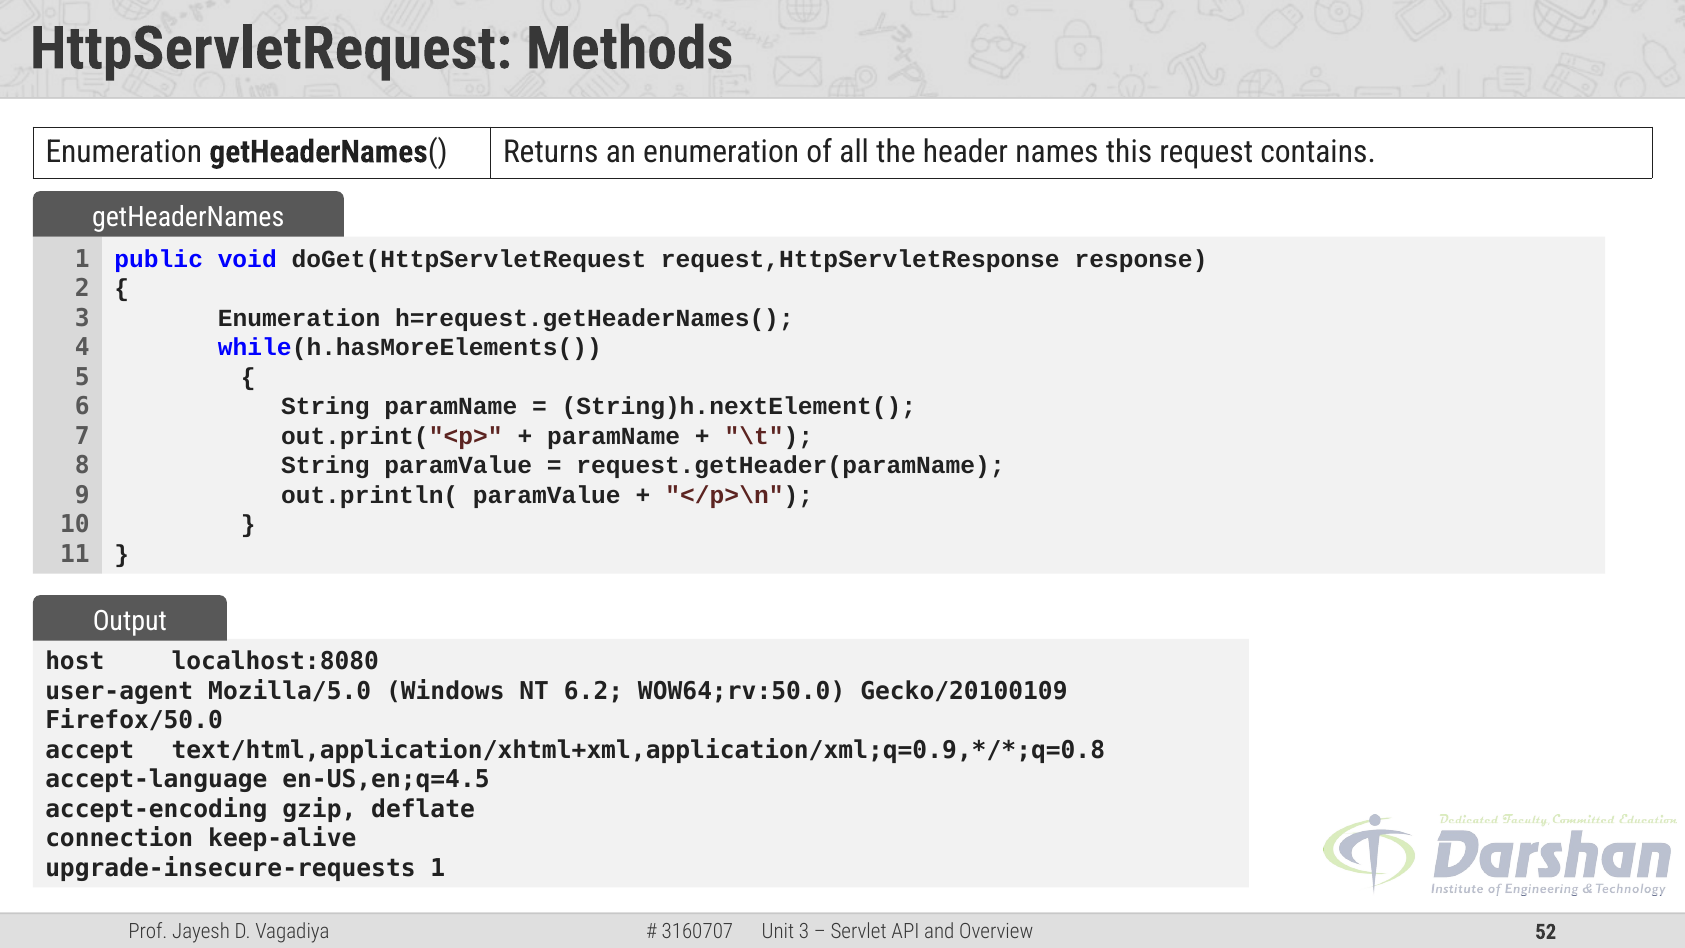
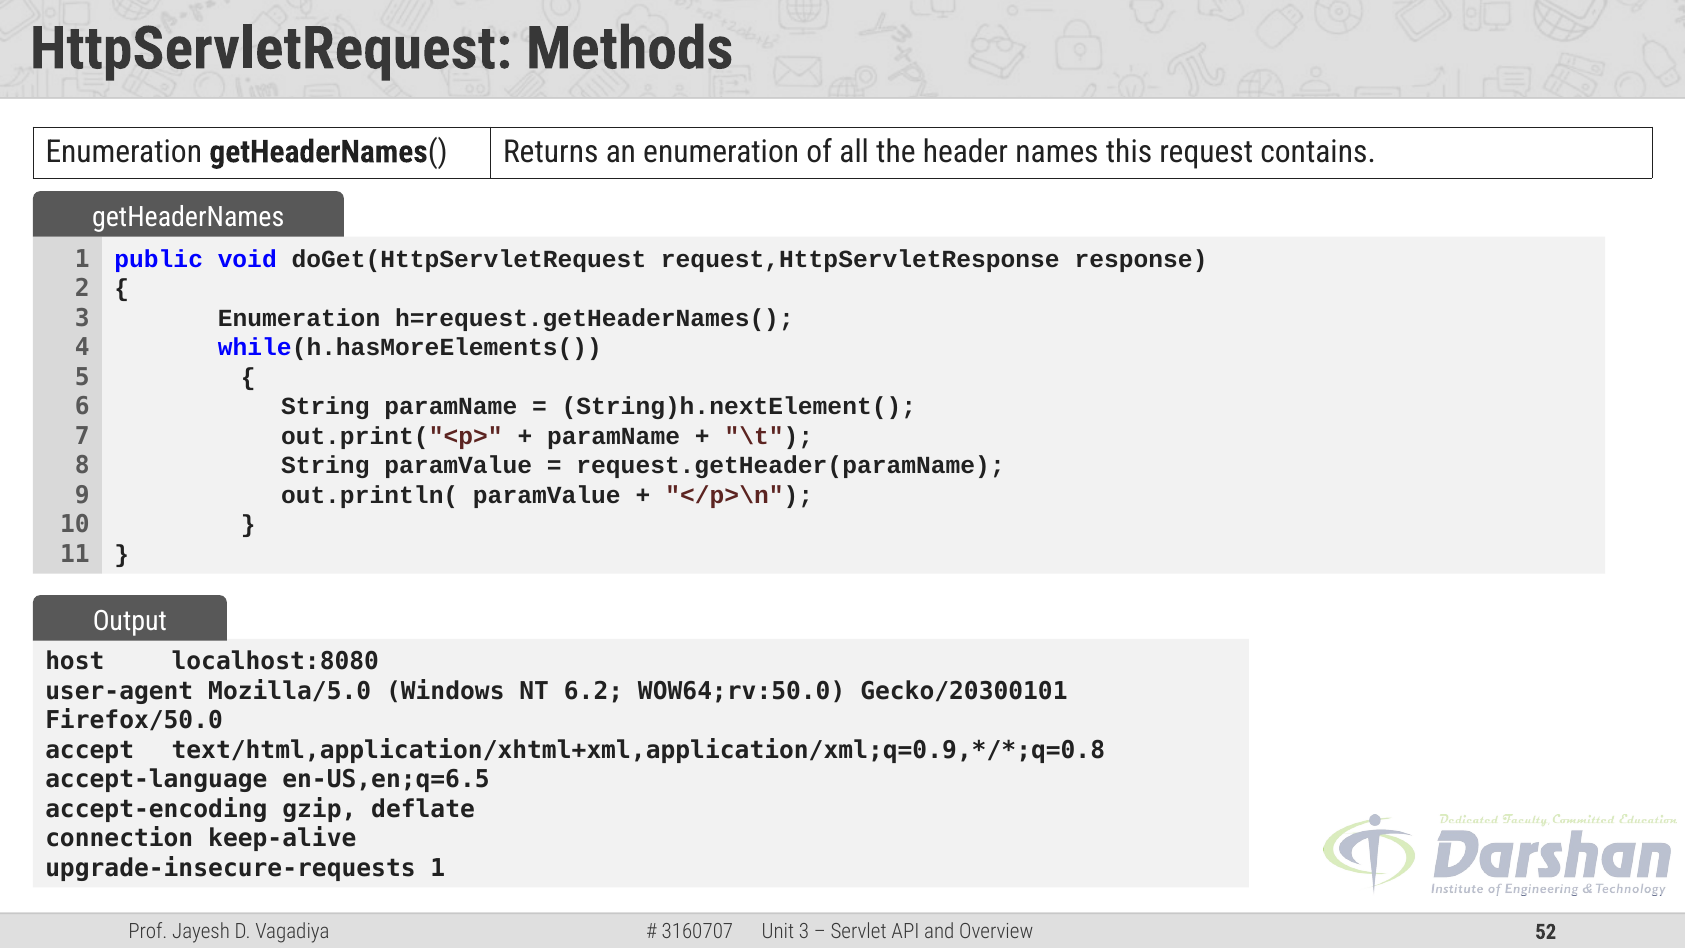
Gecko/20100109: Gecko/20100109 -> Gecko/20300101 (964, 691)
en-US,en;q=4.5: en-US,en;q=4.5 -> en-US,en;q=6.5 (386, 779)
